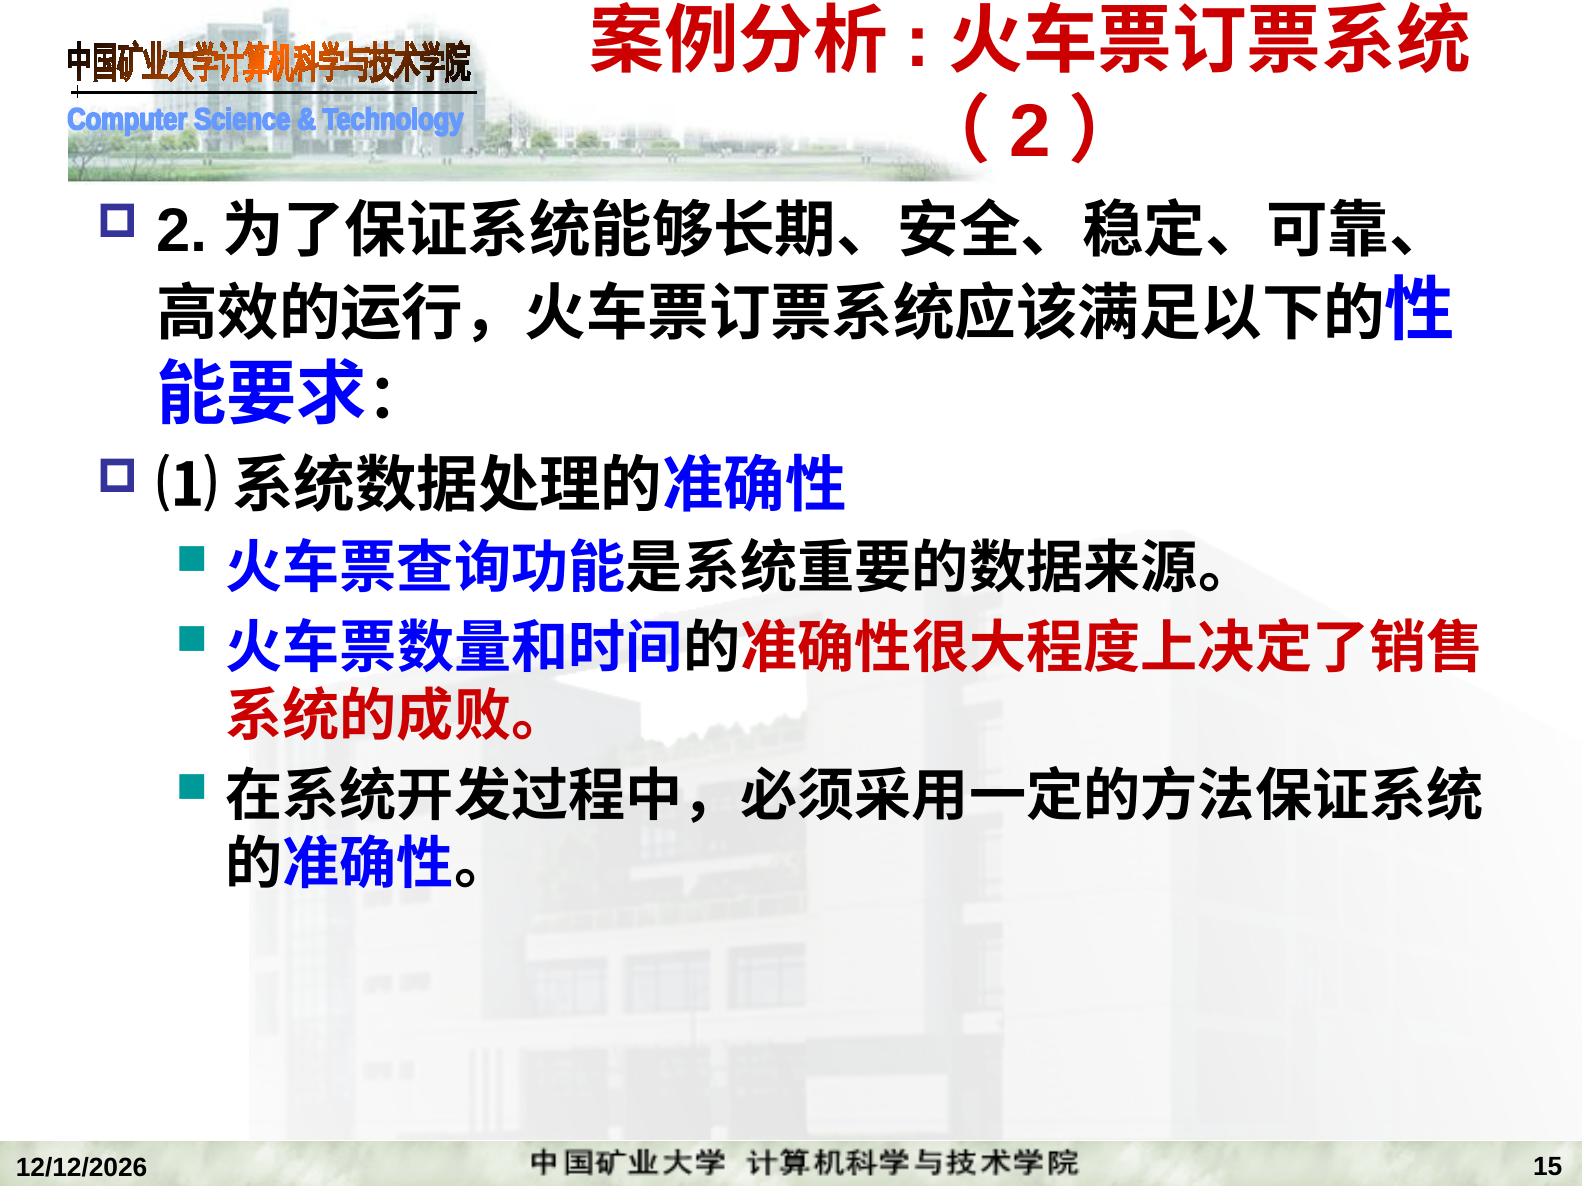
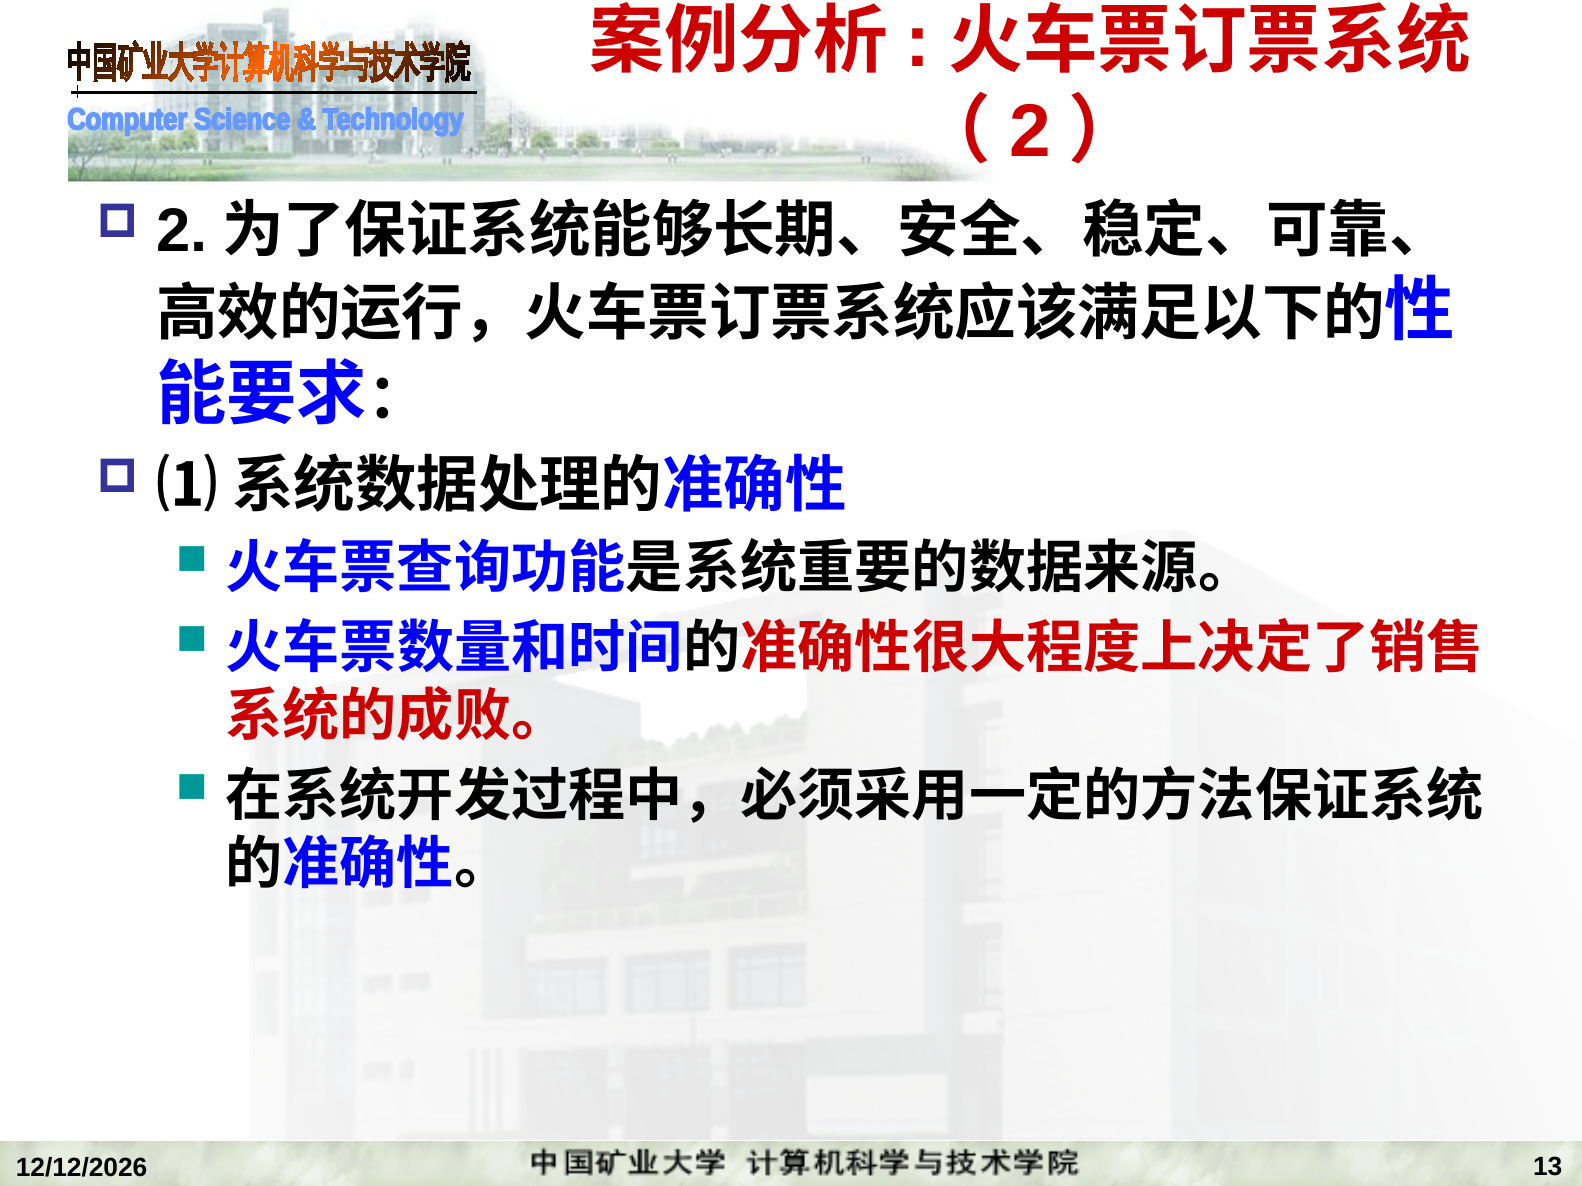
15: 15 -> 13 (1548, 1167)
